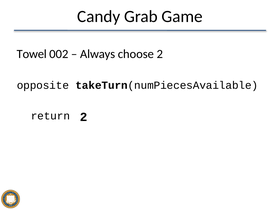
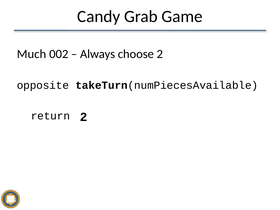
Towel: Towel -> Much (32, 54)
